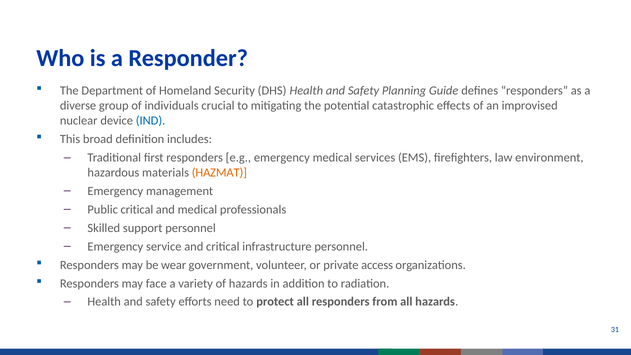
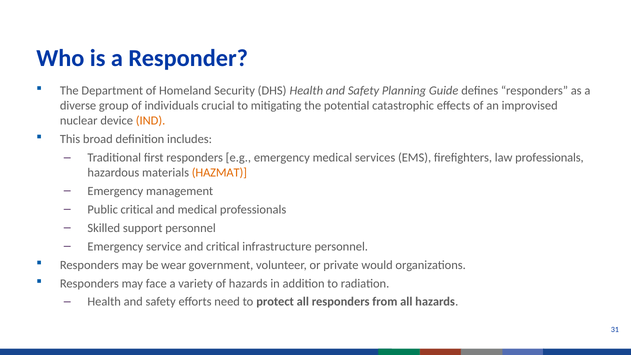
IND colour: blue -> orange (151, 121)
law environment: environment -> professionals (549, 158)
access: access -> would (377, 265)
